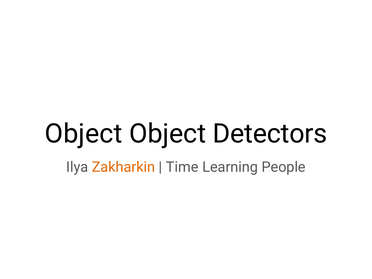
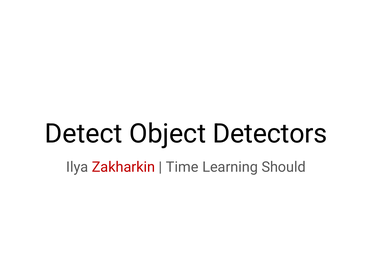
Object: Object -> Detect (84, 134)
Zakharkin colour: orange -> red (123, 167)
People: People -> Should (284, 167)
